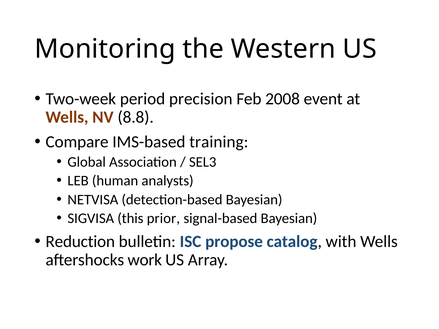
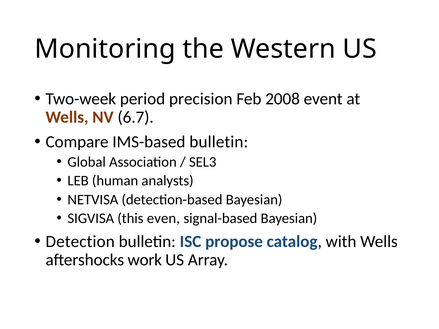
8.8: 8.8 -> 6.7 (136, 117)
IMS-based training: training -> bulletin (219, 142)
prior: prior -> even (163, 219)
Reduction: Reduction -> Detection (80, 242)
